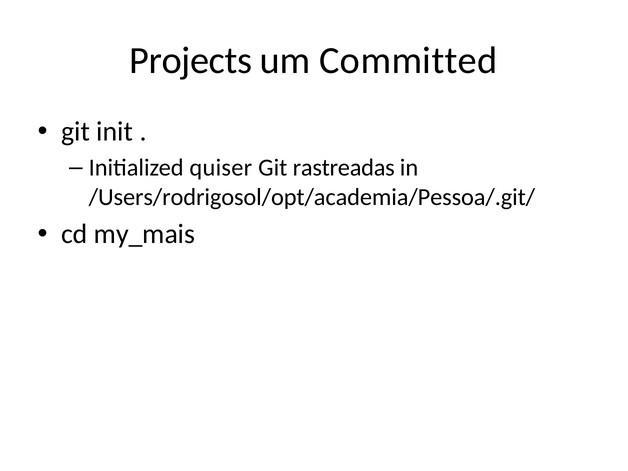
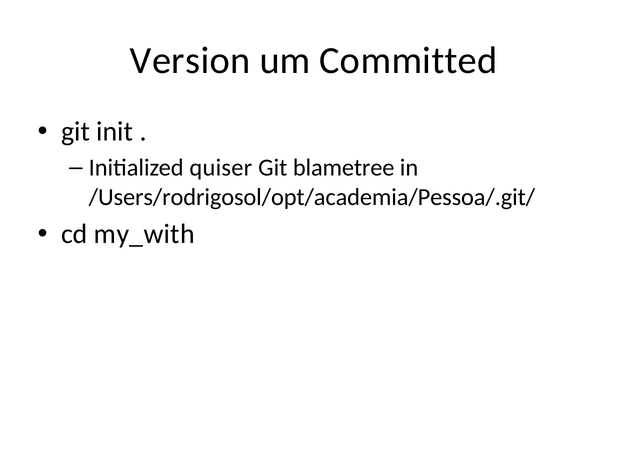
Projects: Projects -> Version (190, 61)
rastreadas: rastreadas -> blametree (344, 168)
my_mais: my_mais -> my_with (144, 234)
